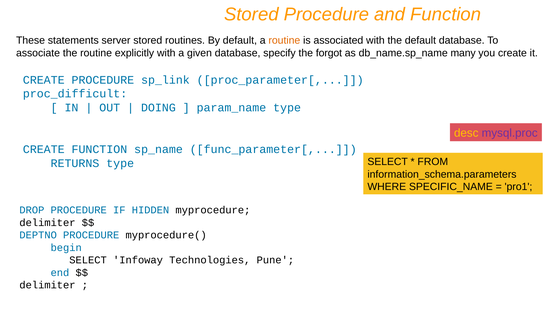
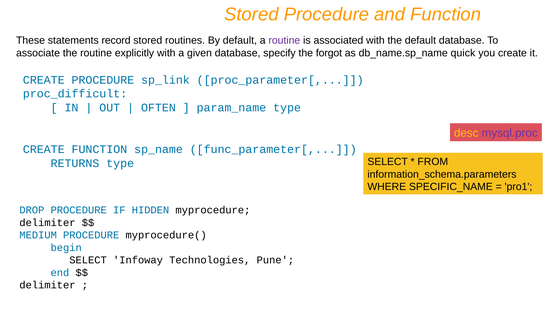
server: server -> record (116, 41)
routine colour: orange -> purple (284, 41)
many: many -> quick (463, 53)
DOING: DOING -> OFTEN (158, 108)
DEPTNO: DEPTNO -> MEDIUM (38, 235)
